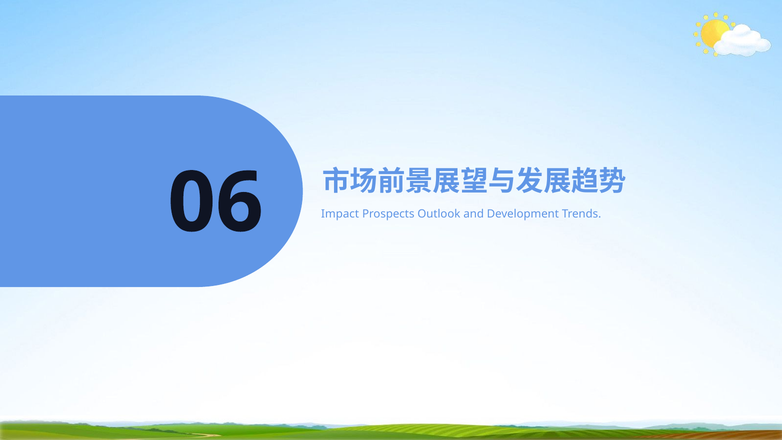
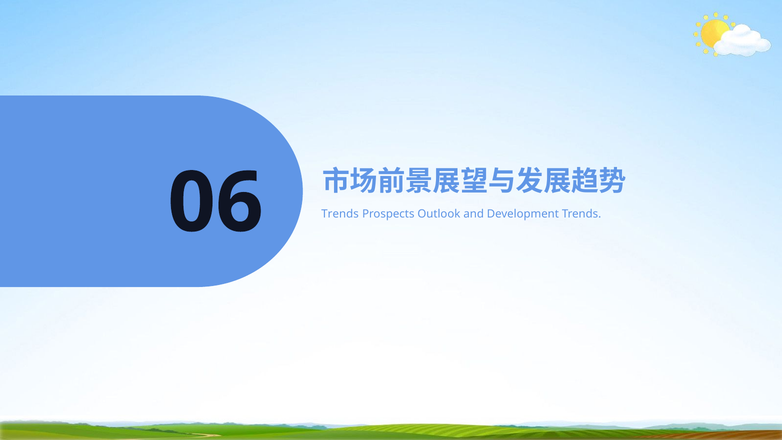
Impact: Impact -> Trends (340, 214)
